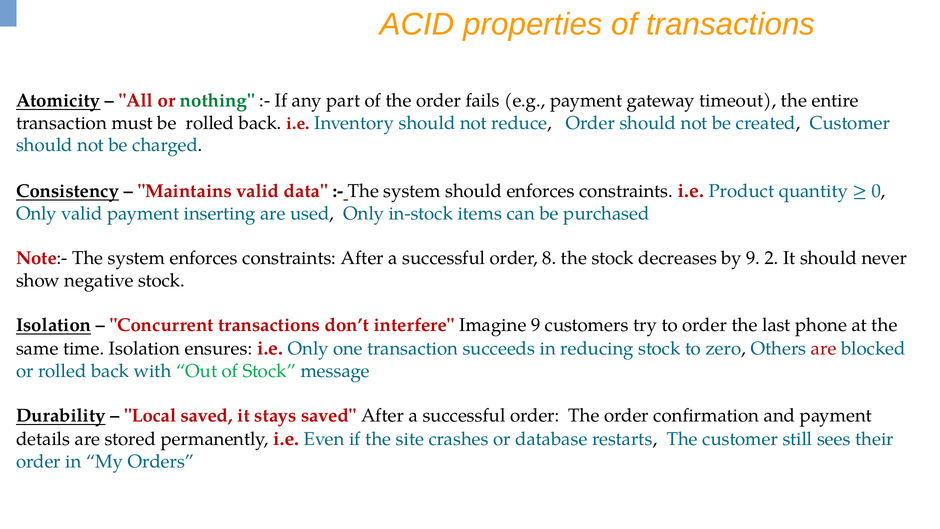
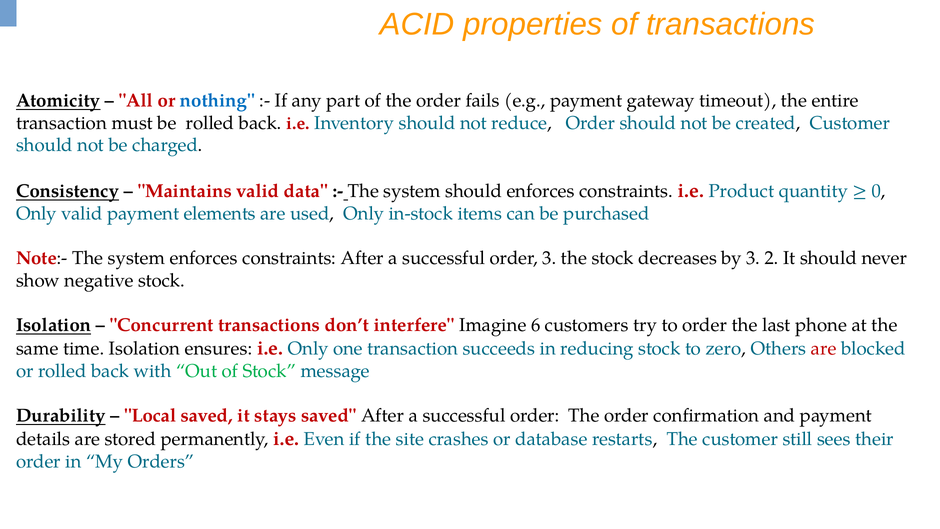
nothing colour: green -> blue (217, 101)
inserting: inserting -> elements (220, 213)
order 8: 8 -> 3 (549, 258)
by 9: 9 -> 3 (753, 258)
Imagine 9: 9 -> 6 (536, 325)
